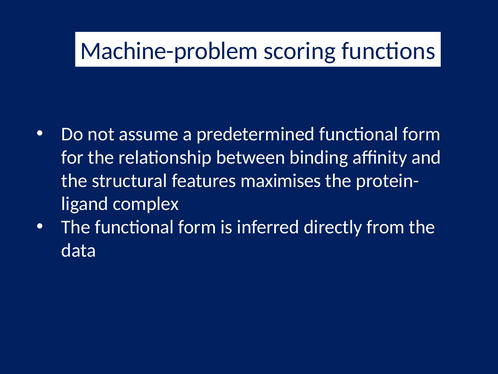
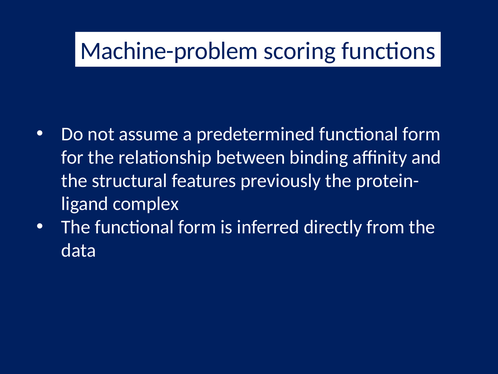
maximises: maximises -> previously (281, 180)
